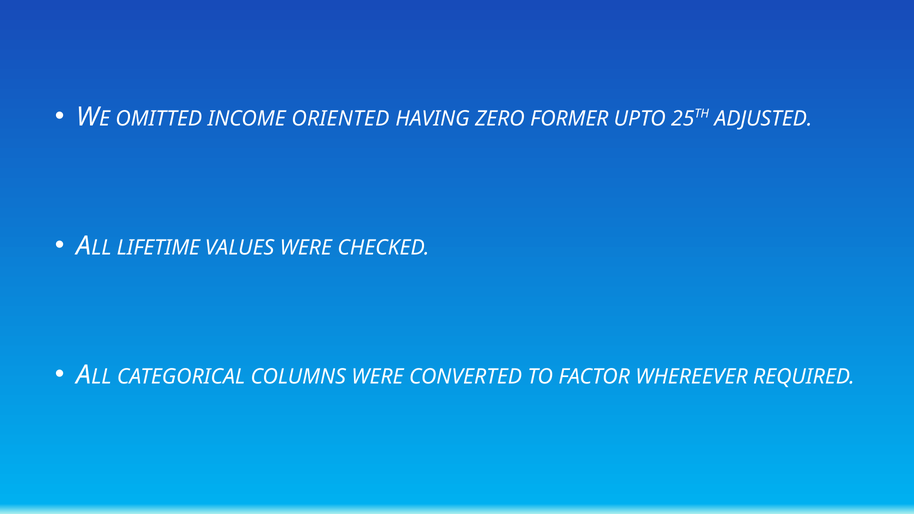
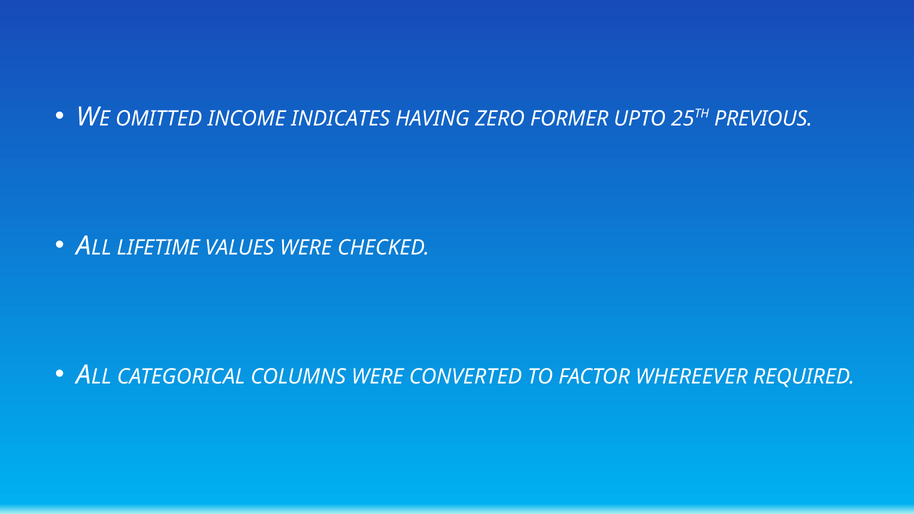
ORIENTED: ORIENTED -> INDICATES (341, 119)
ADJUSTED: ADJUSTED -> PREVIOUS (763, 119)
